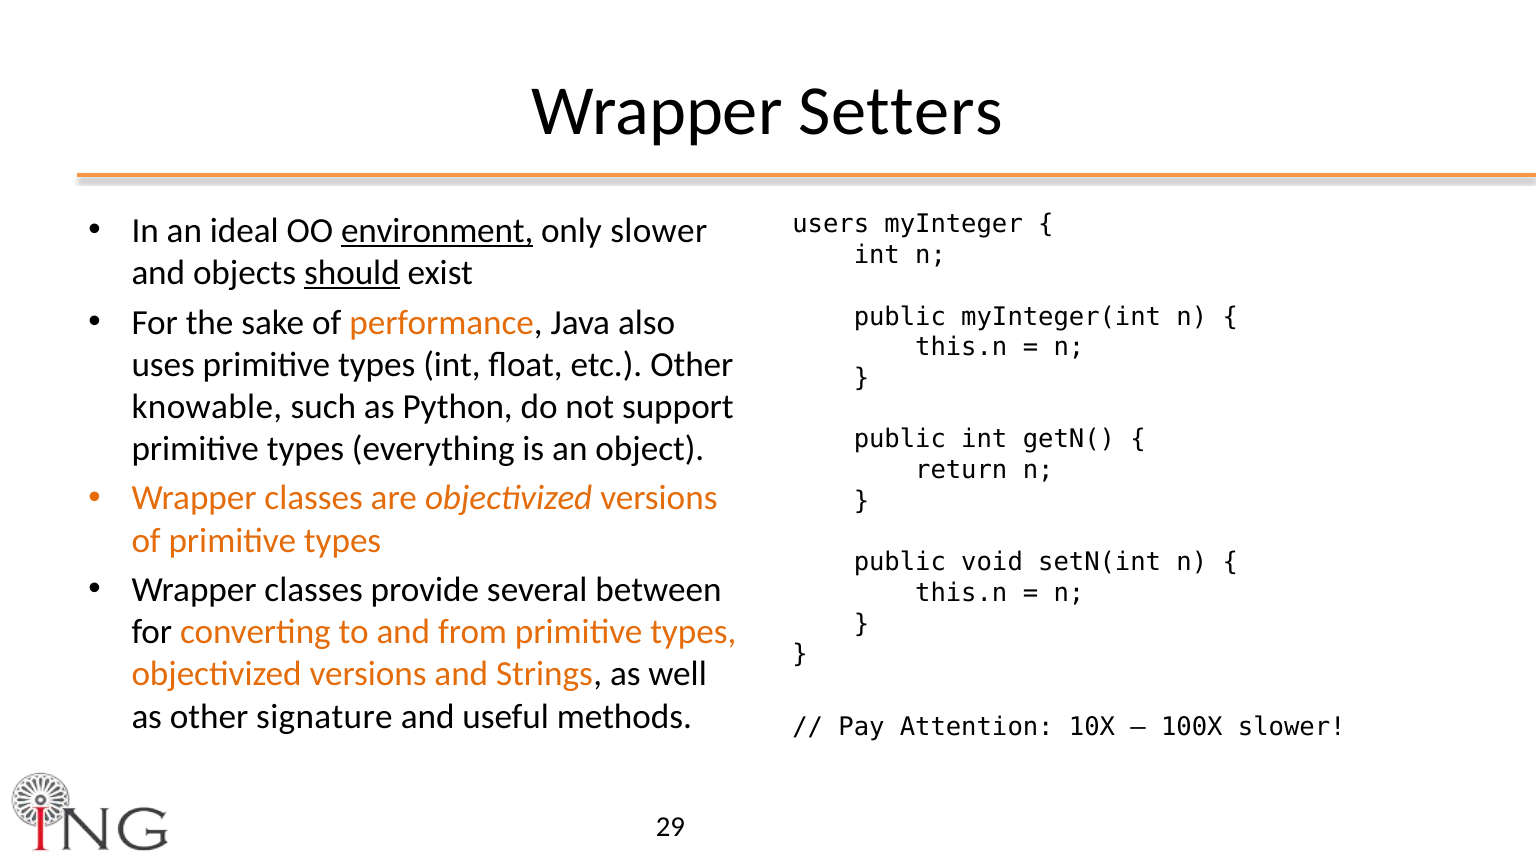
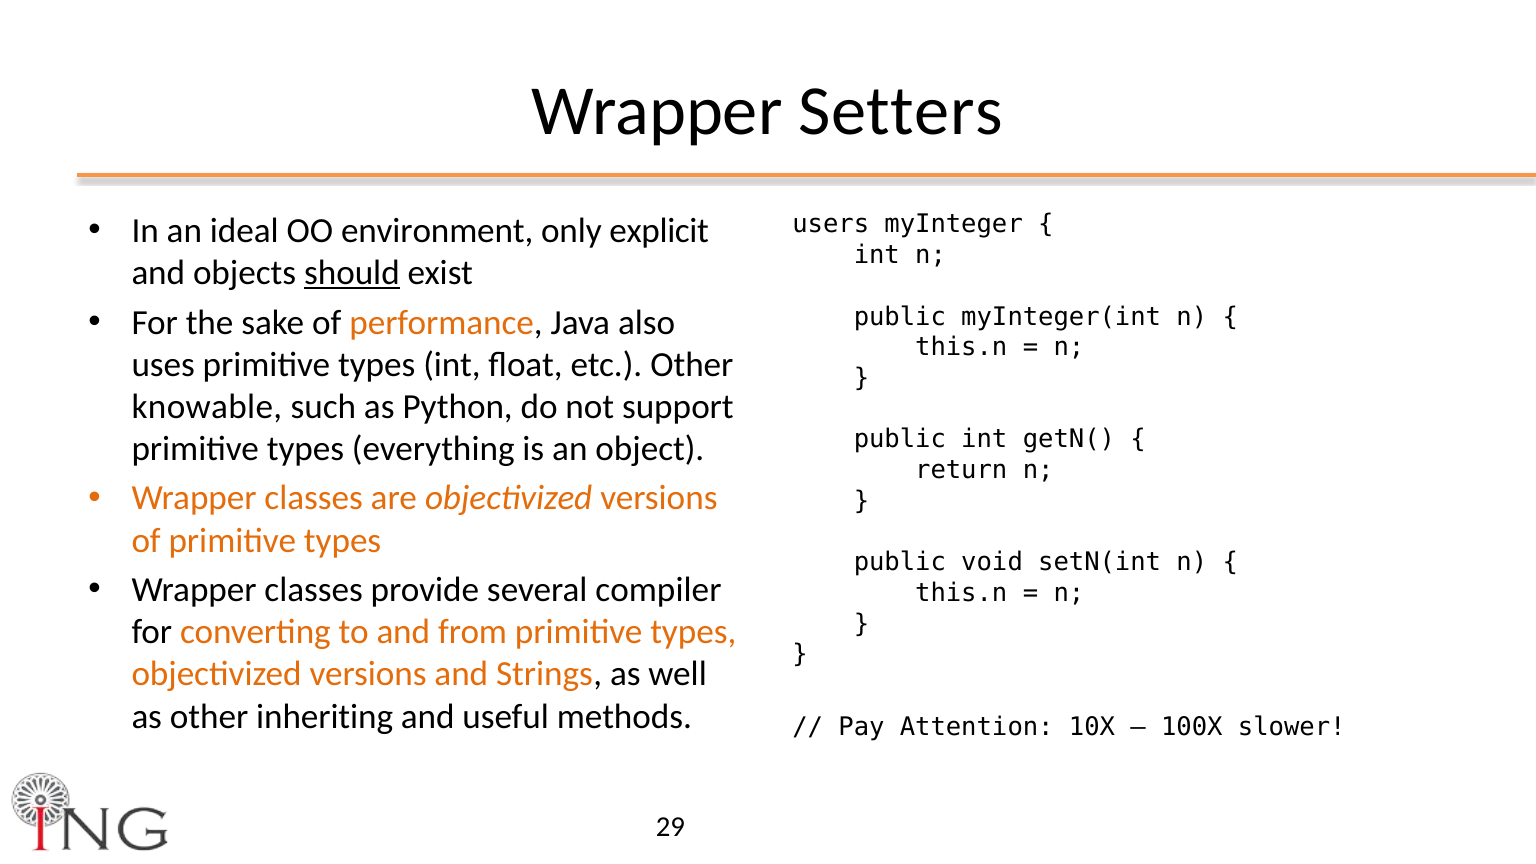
environment underline: present -> none (437, 231)
only slower: slower -> explicit (659, 231)
between: between -> compiler (658, 590)
signature: signature -> inheriting (325, 716)
